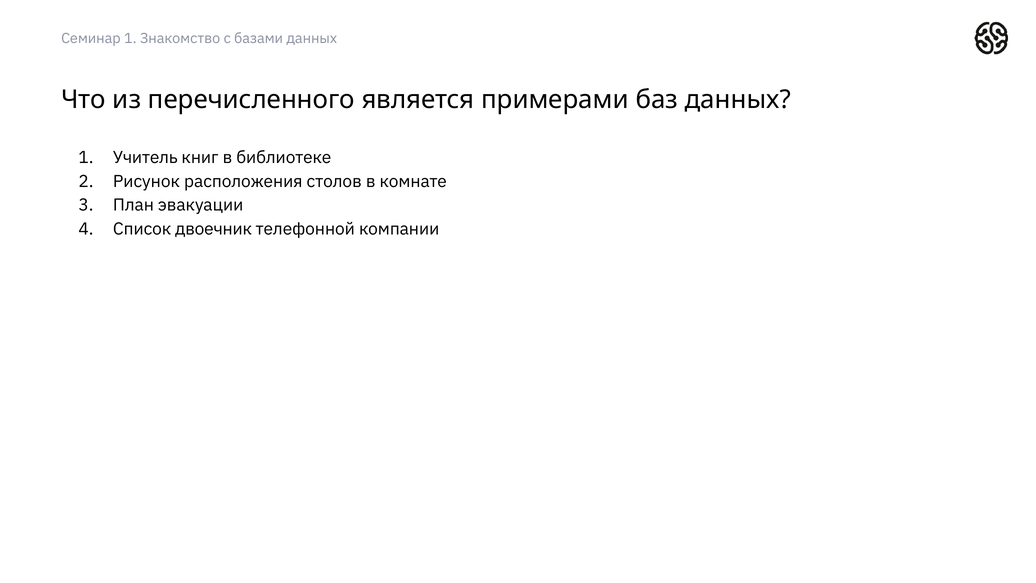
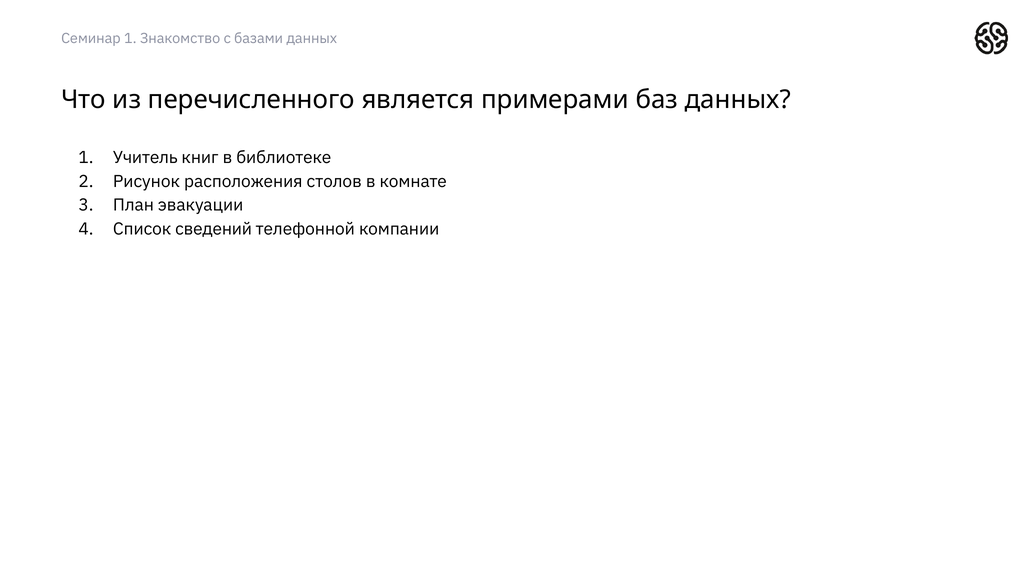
двоечник: двоечник -> сведений (214, 229)
